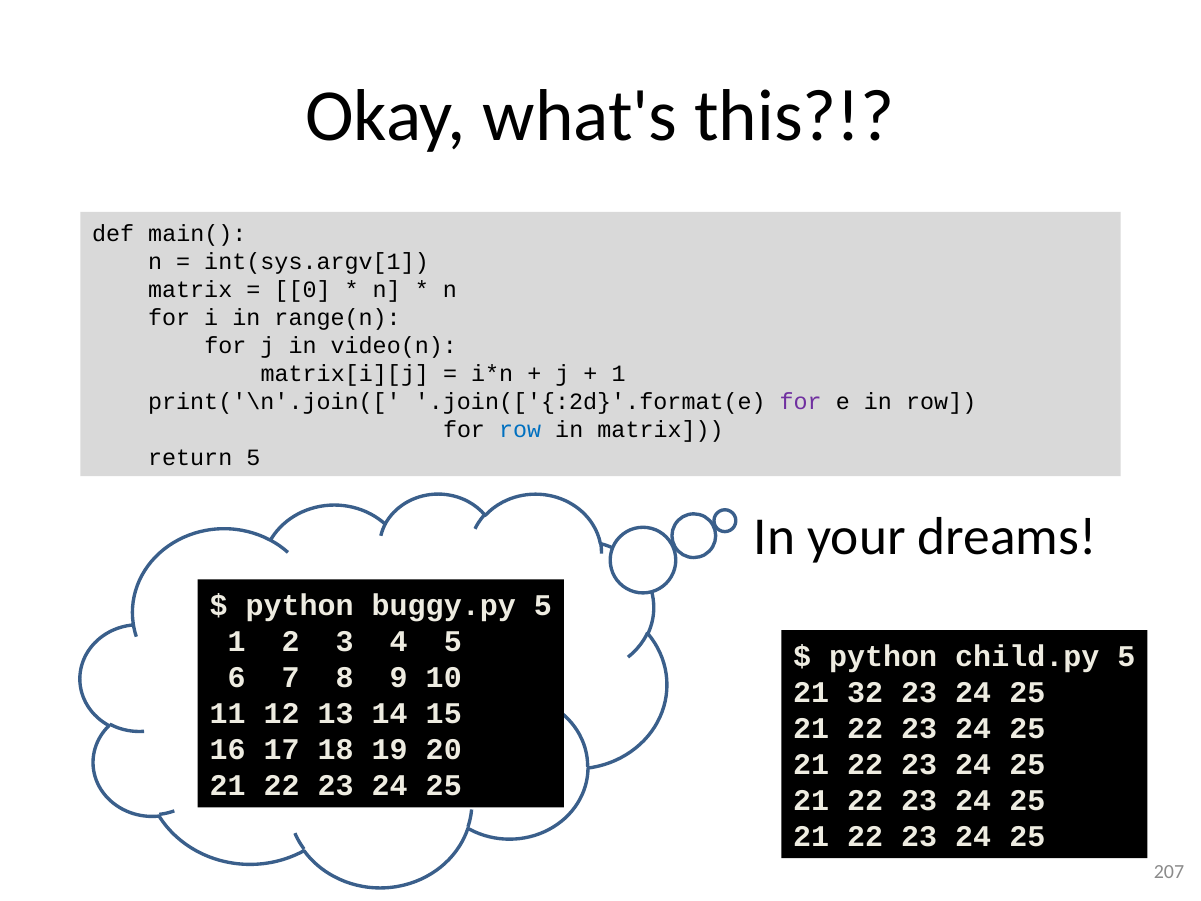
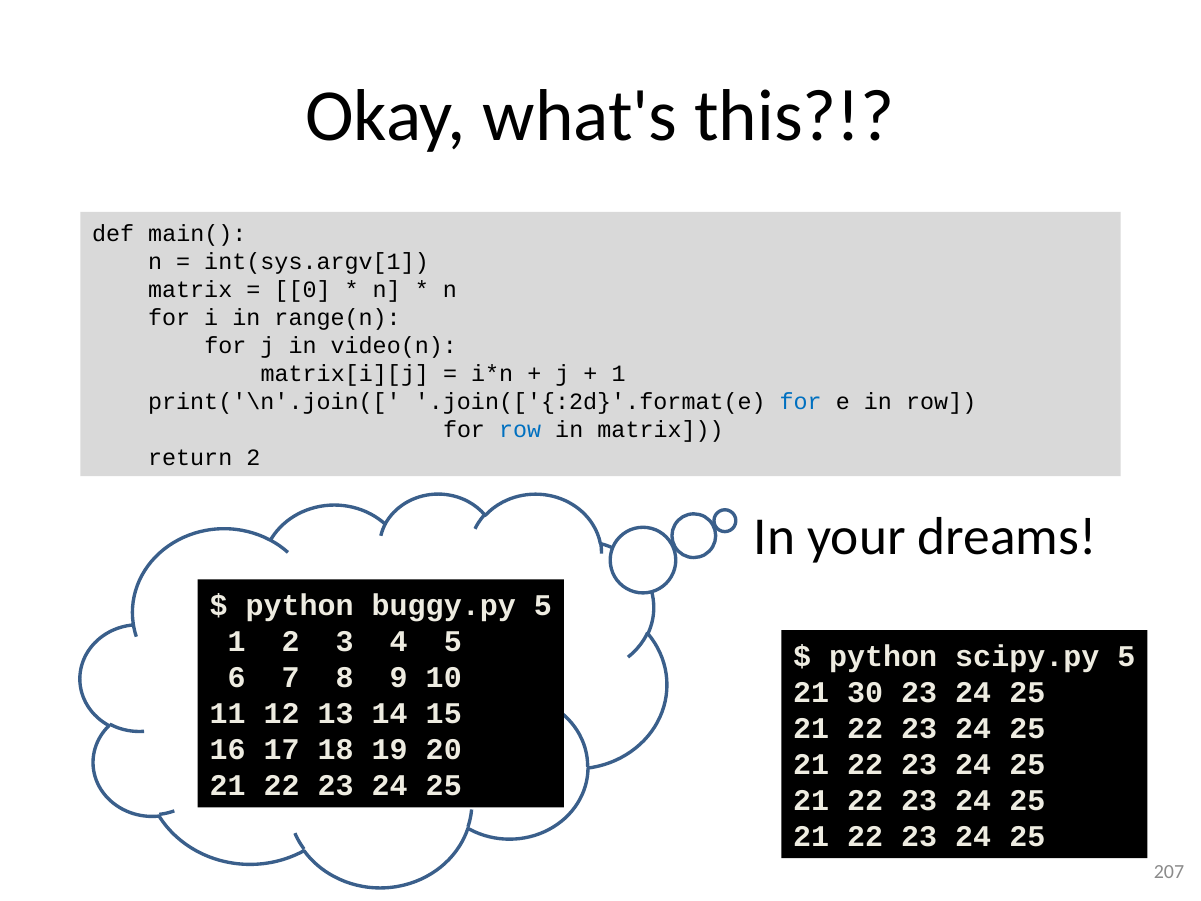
for colour: purple -> blue (801, 402)
return 5: 5 -> 2 (253, 458)
child.py: child.py -> scipy.py (1027, 656)
32: 32 -> 30 (865, 692)
